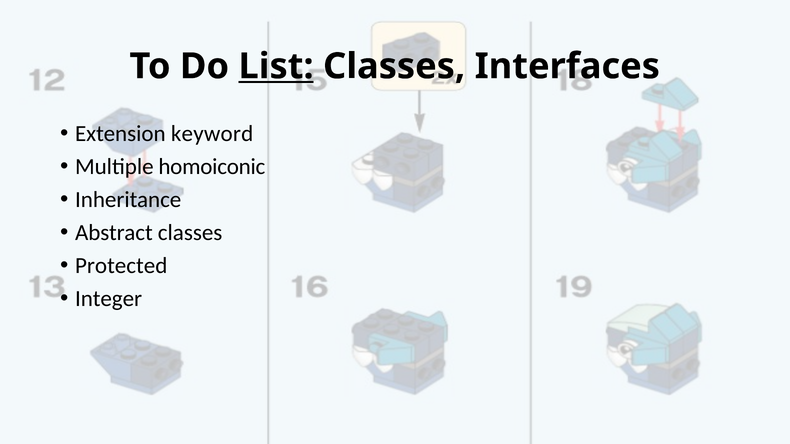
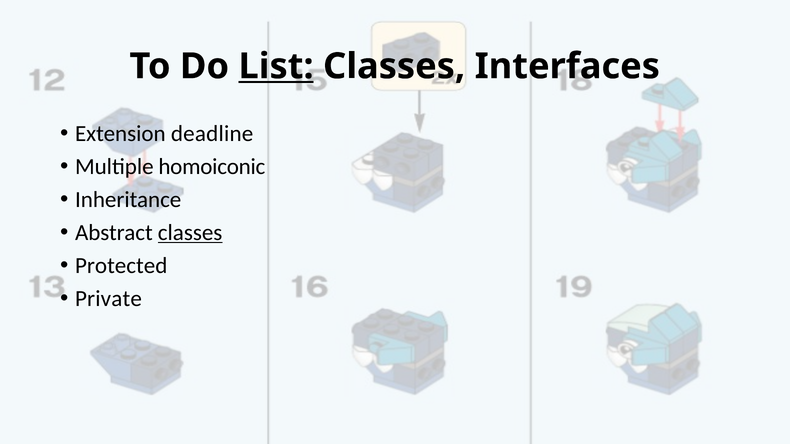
keyword: keyword -> deadline (212, 134)
classes underline: none -> present (190, 233)
Integer: Integer -> Private (108, 299)
